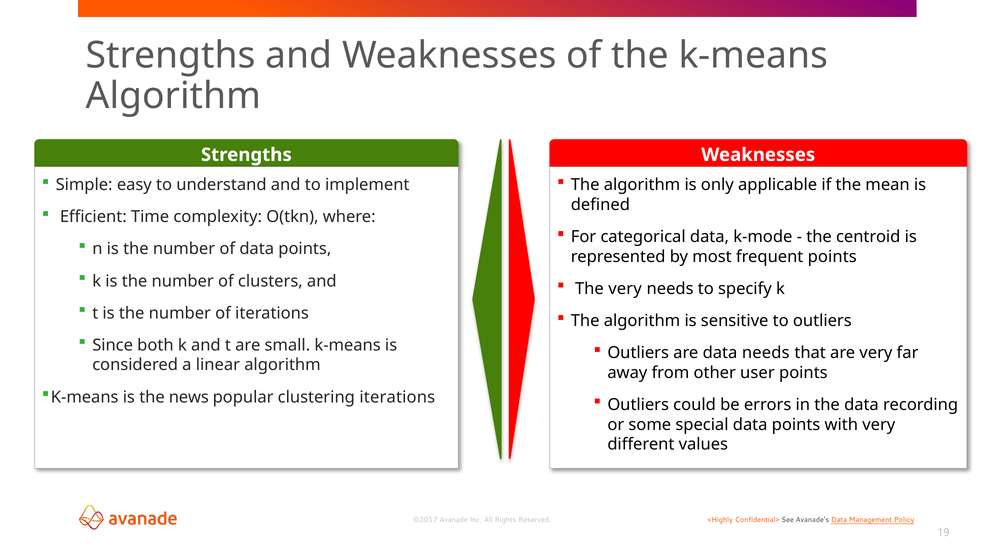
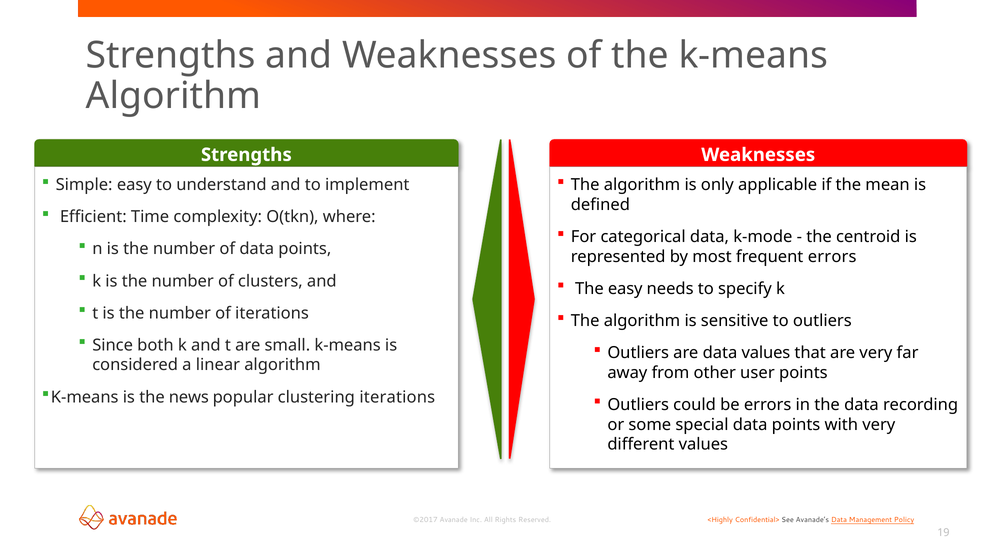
frequent points: points -> errors (832, 257)
The very: very -> easy (625, 289)
data needs: needs -> values (766, 353)
